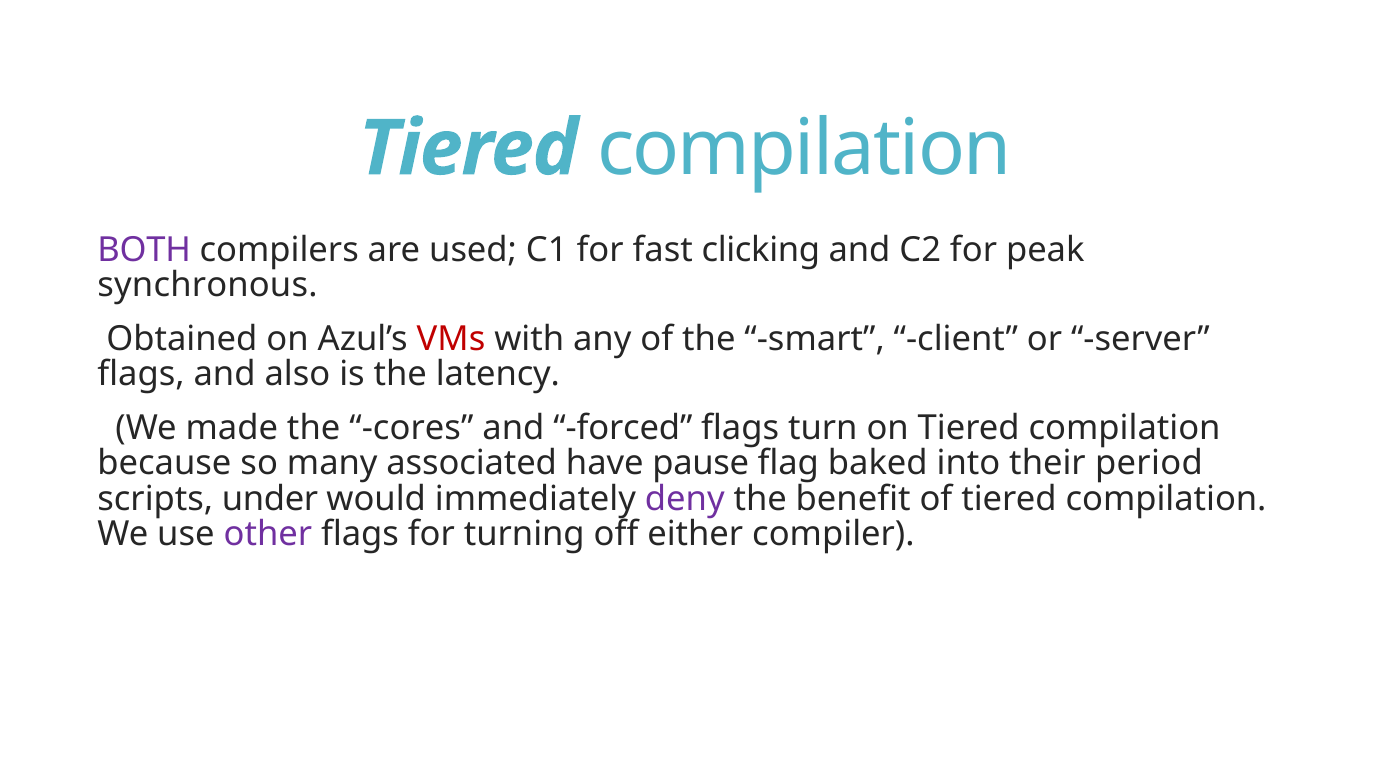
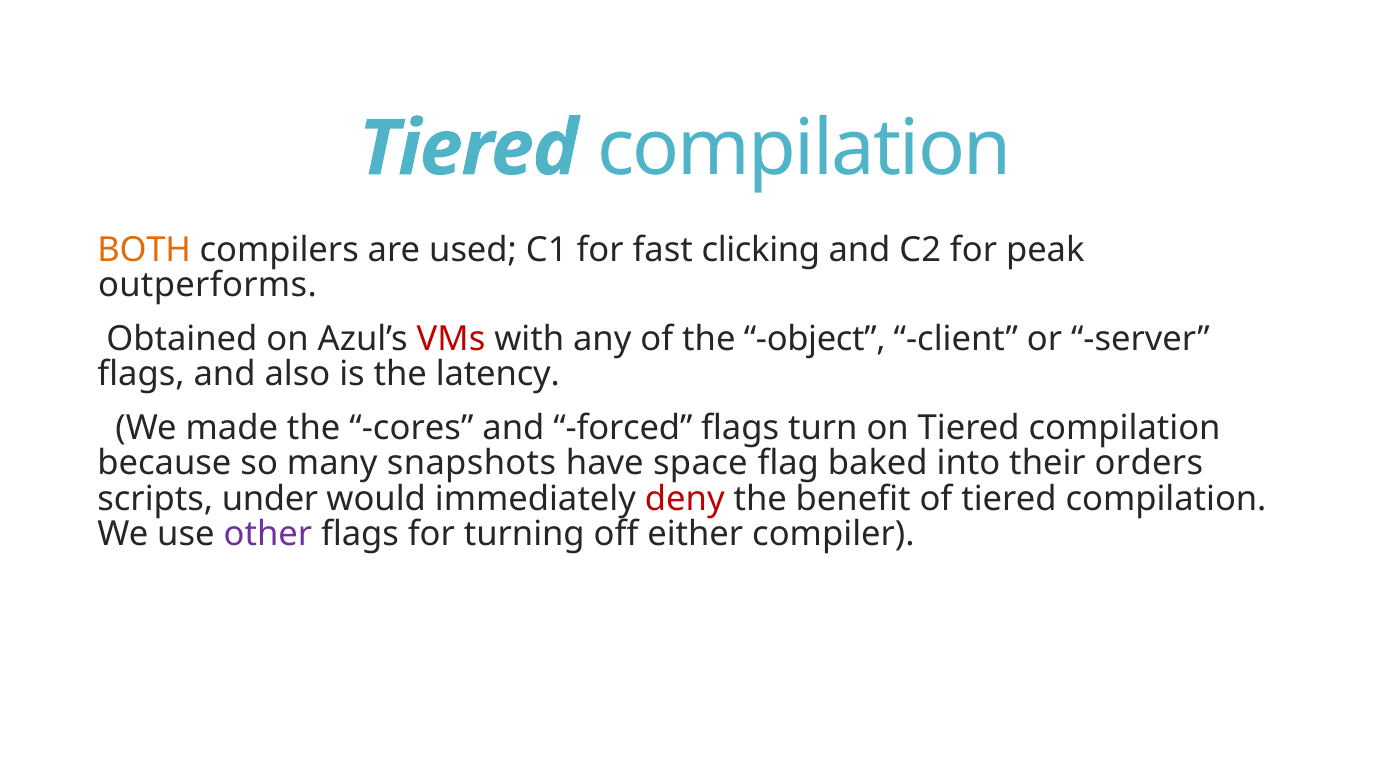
BOTH colour: purple -> orange (144, 250)
synchronous: synchronous -> outperforms (207, 285)
smart: smart -> object (815, 339)
associated: associated -> snapshots (471, 464)
pause: pause -> space (700, 464)
period: period -> orders (1149, 464)
deny colour: purple -> red (685, 499)
